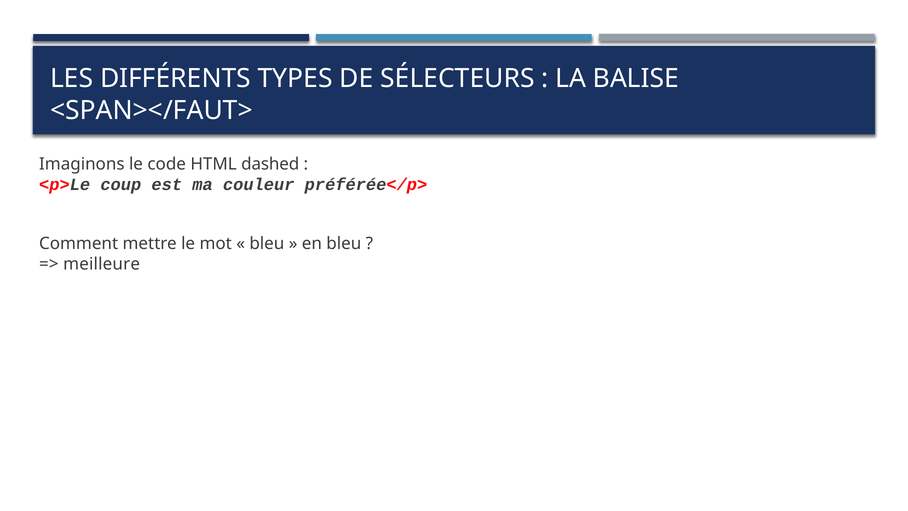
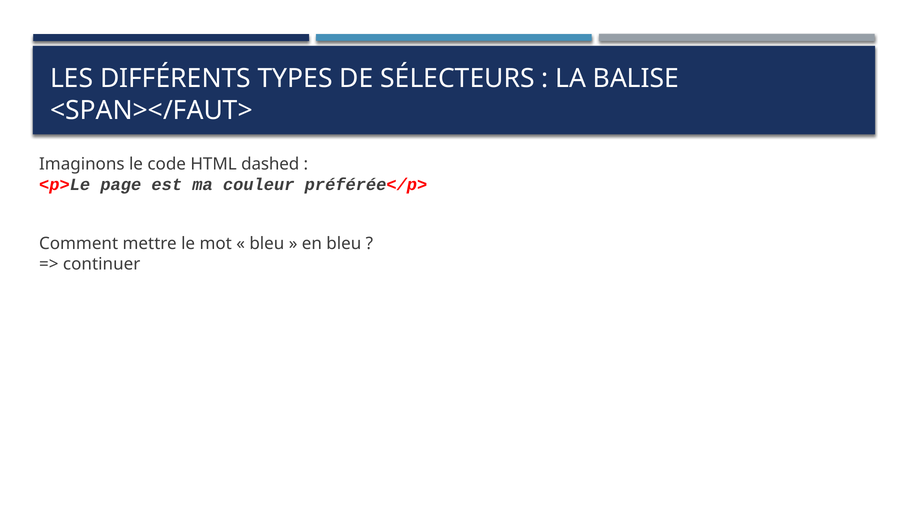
coup: coup -> page (121, 185)
meilleure: meilleure -> continuer (102, 264)
